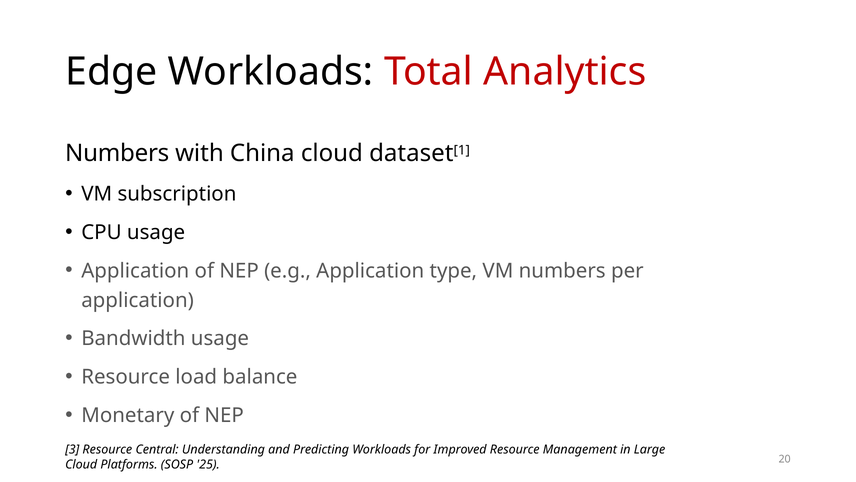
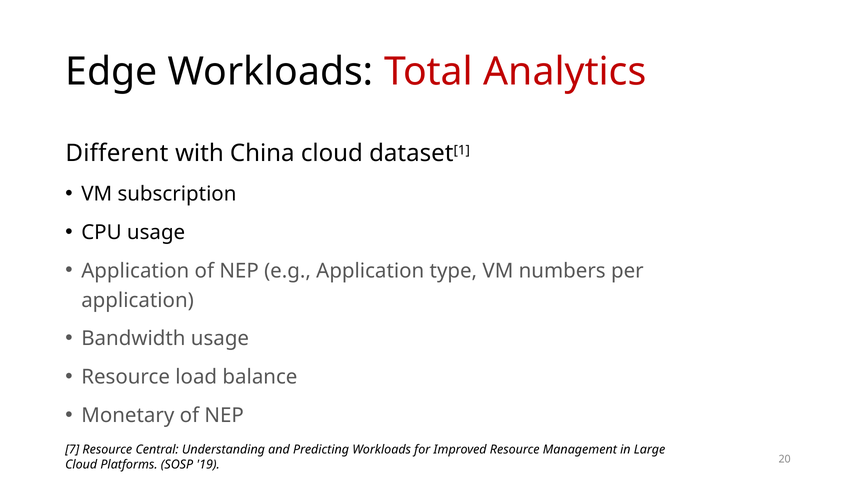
Numbers: Numbers -> Different (117, 153)
3: 3 -> 7 (72, 449)
25: 25 -> 19 (208, 464)
